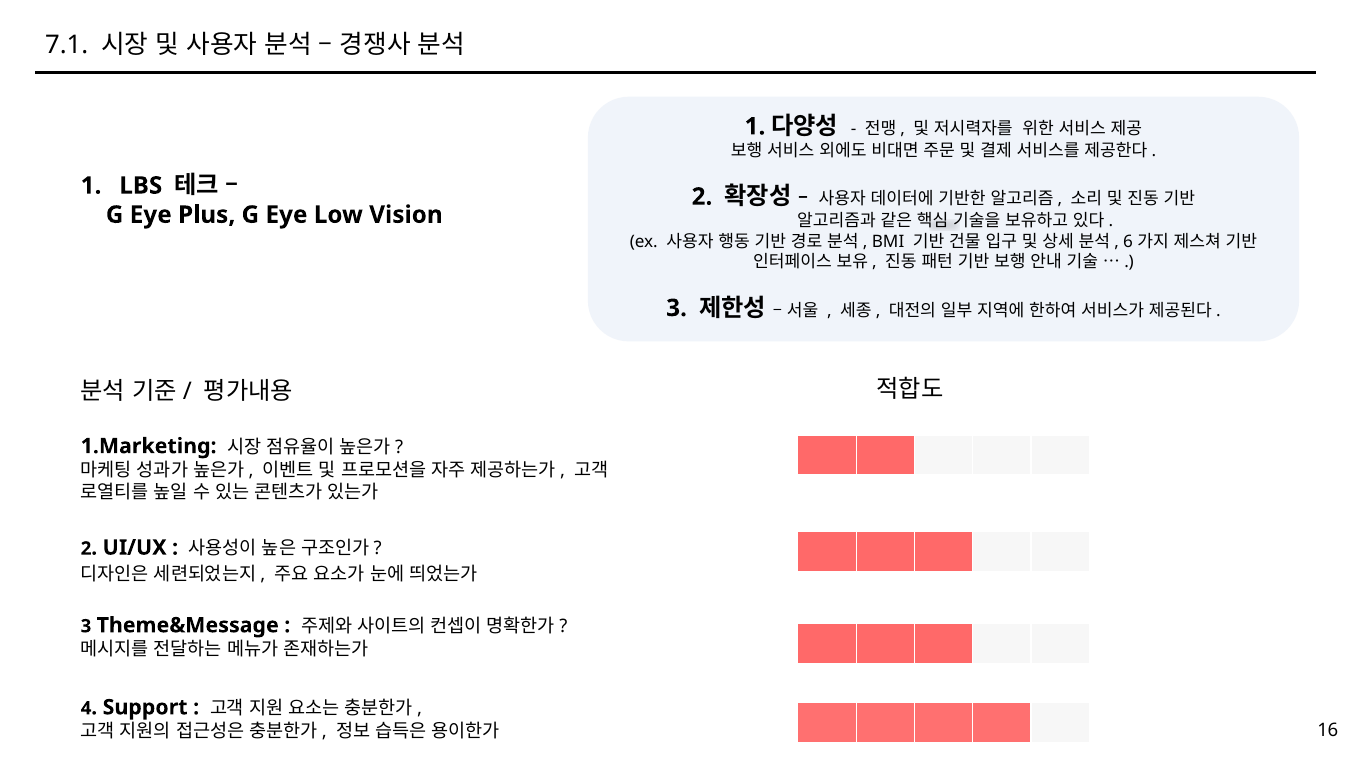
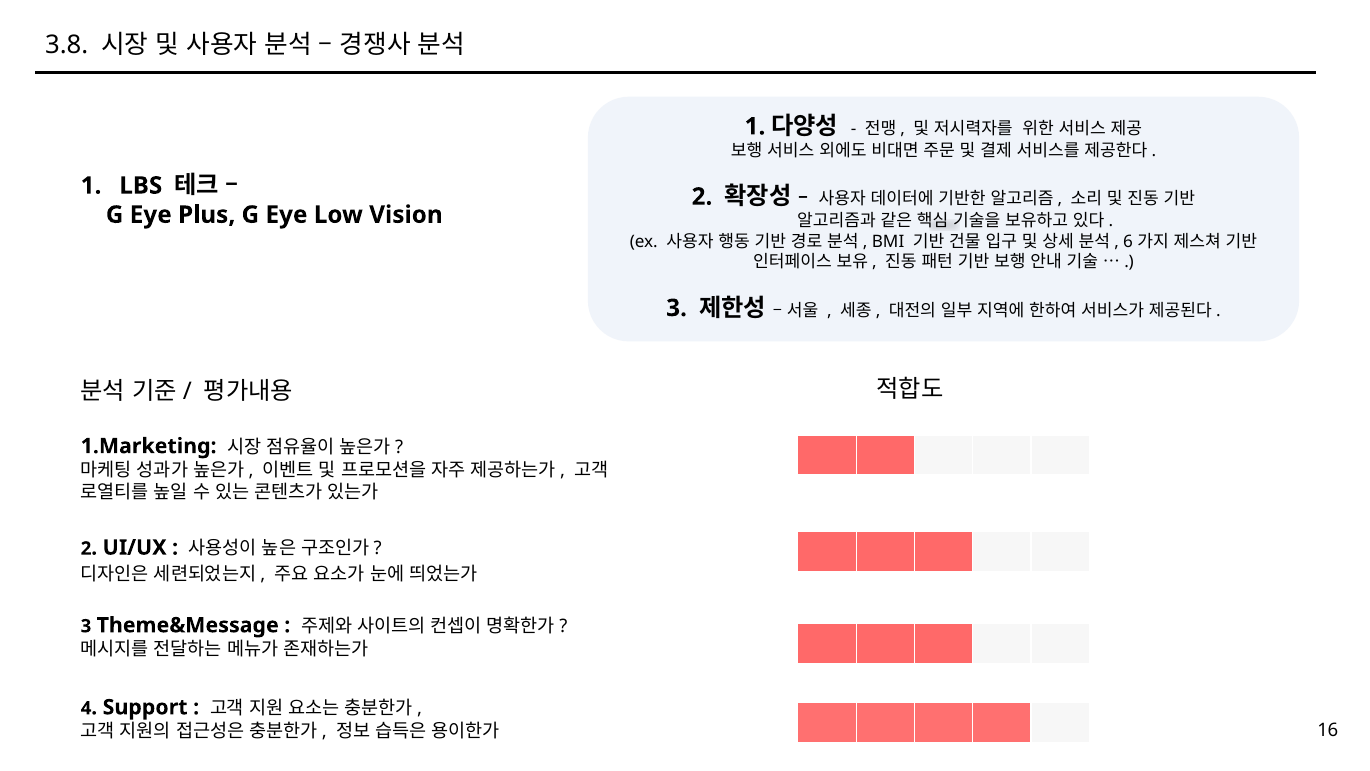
7.1: 7.1 -> 3.8 (67, 45)
